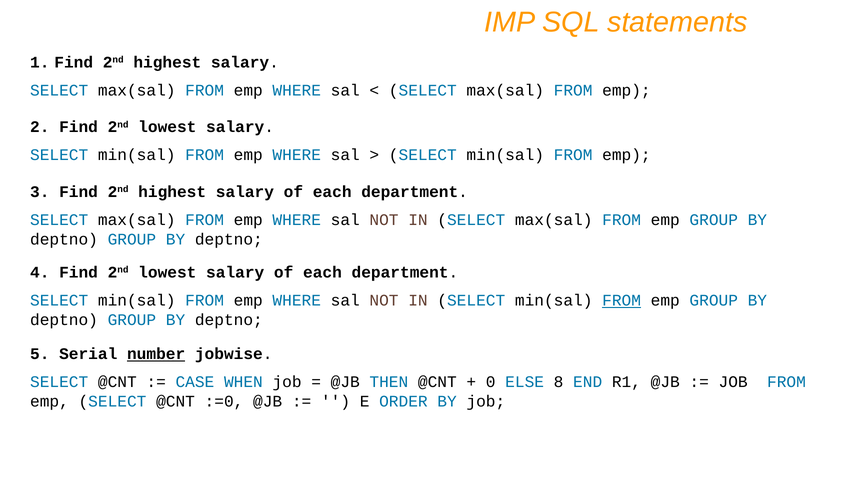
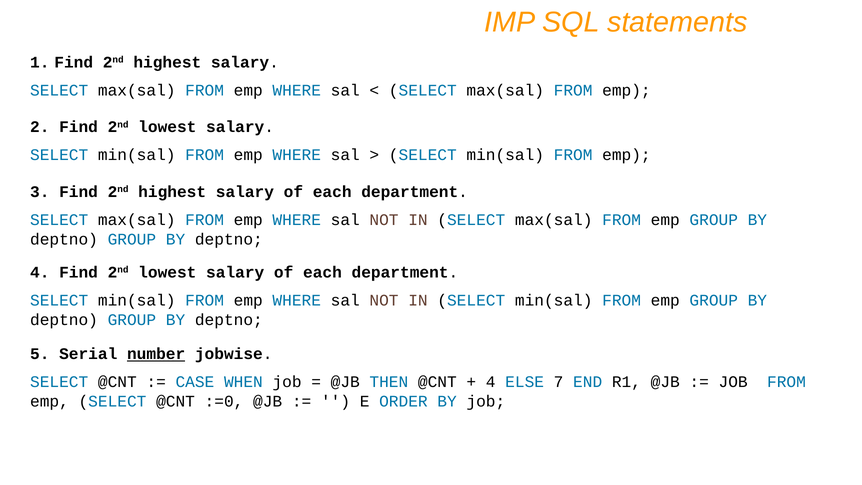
FROM underline: present -> none (622, 300)
0: 0 -> 4 (491, 382)
8: 8 -> 7 (559, 382)
